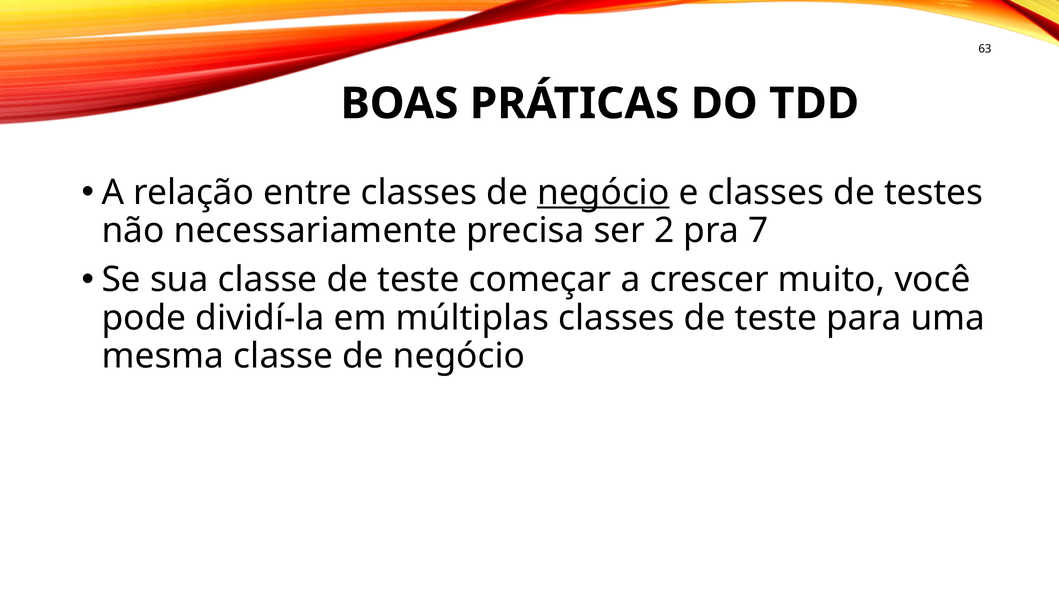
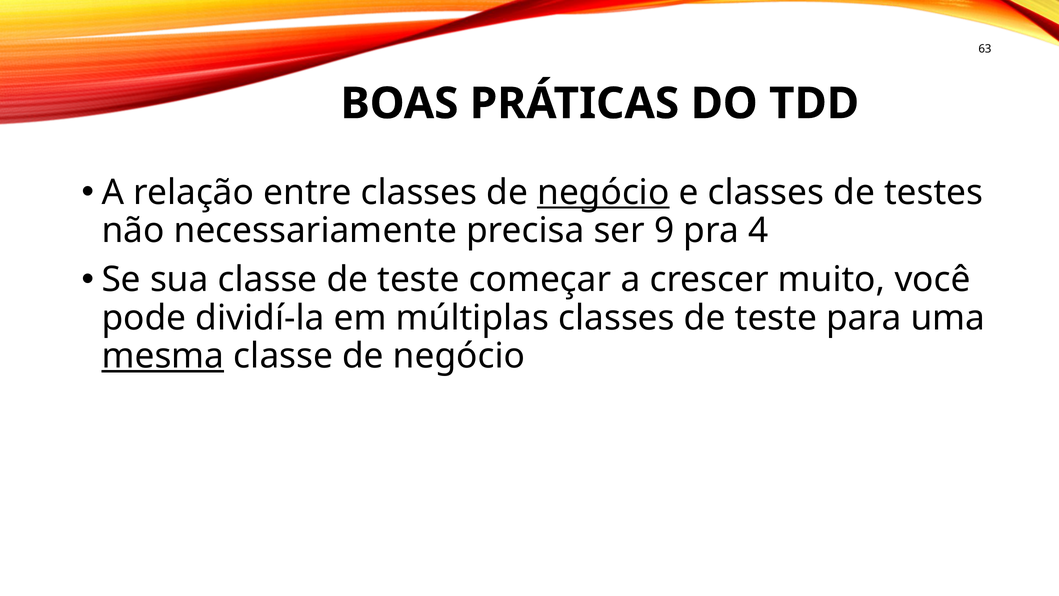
2: 2 -> 9 (664, 230)
7: 7 -> 4 (758, 230)
mesma underline: none -> present (163, 356)
